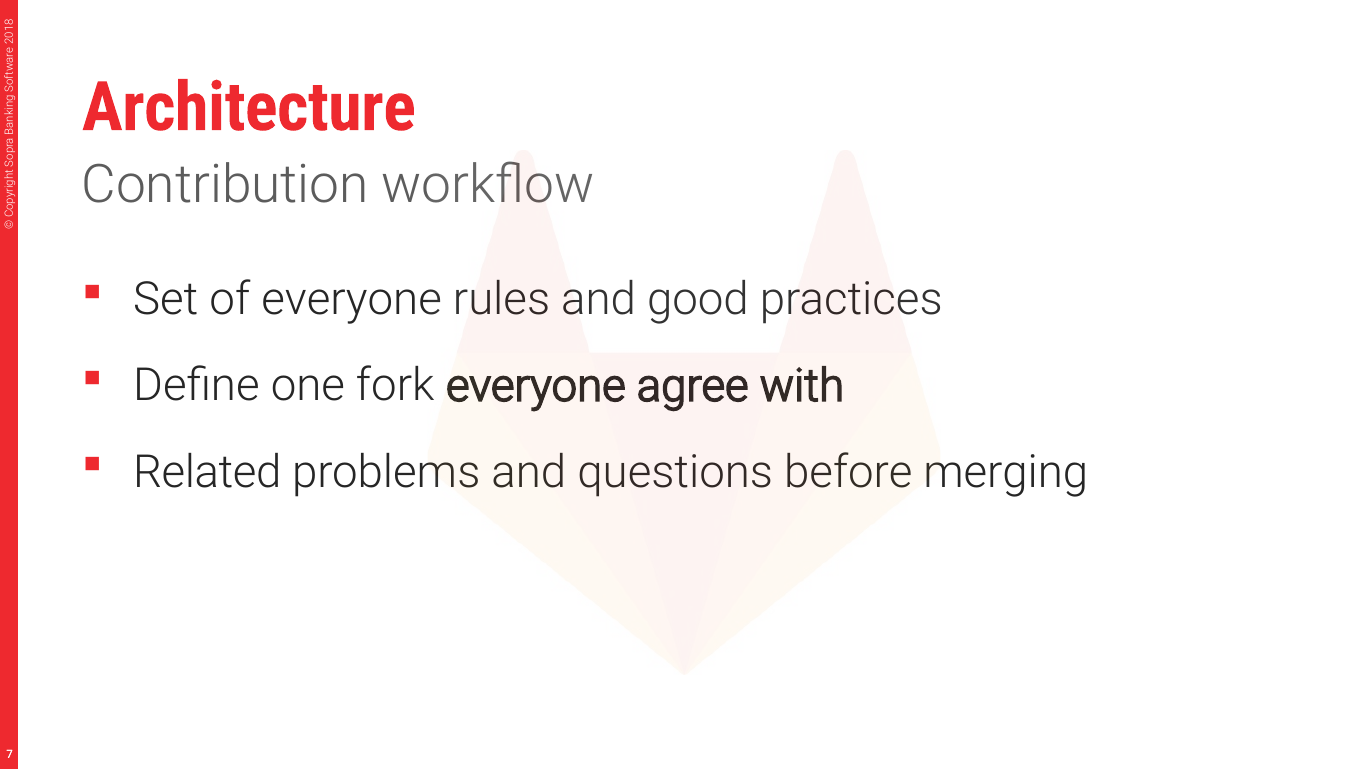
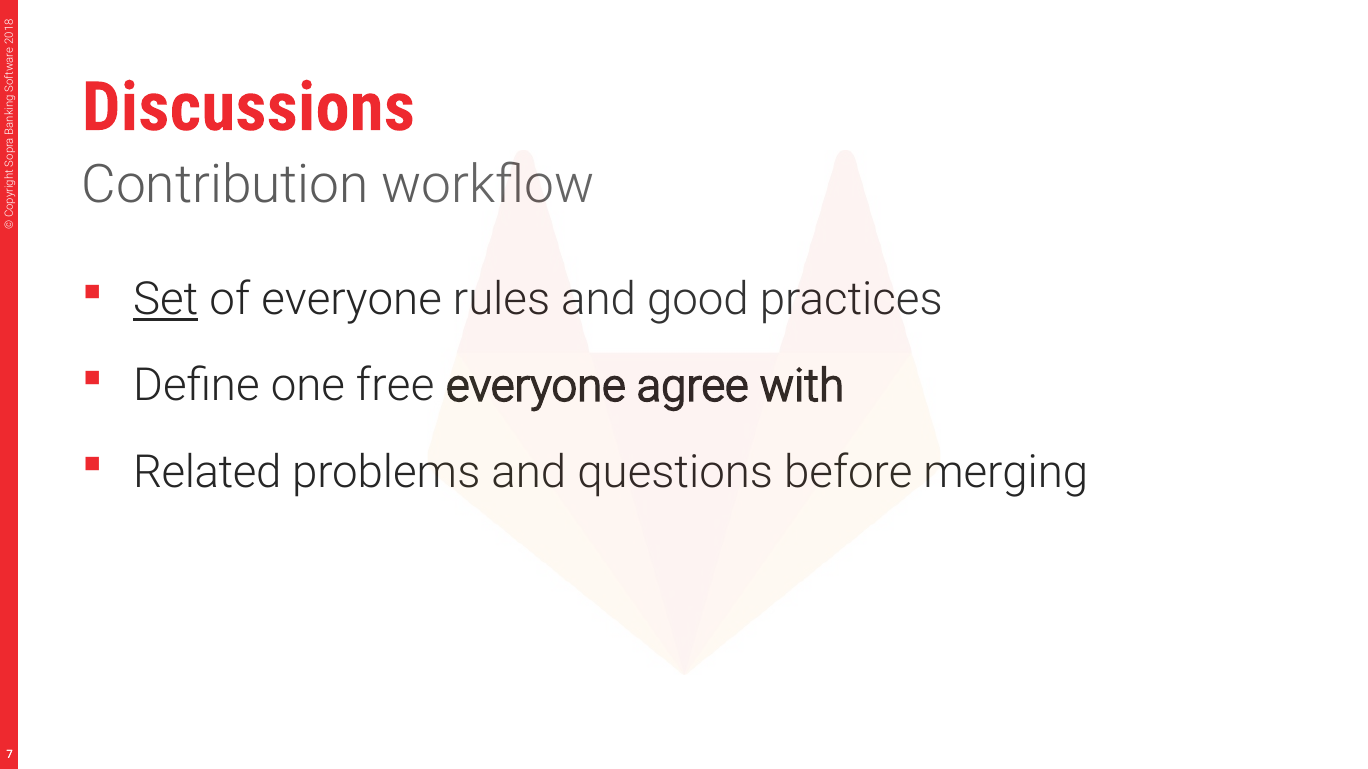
Architecture: Architecture -> Discussions (248, 108)
Set underline: none -> present (166, 300)
fork: fork -> free (395, 386)
